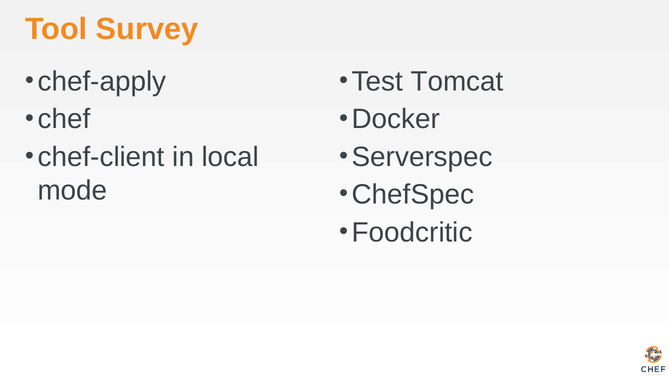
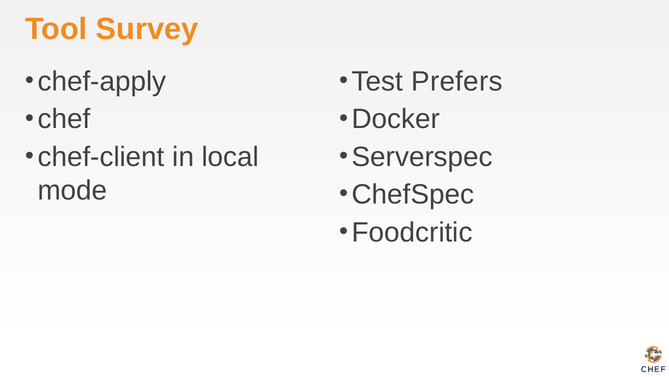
Tomcat: Tomcat -> Prefers (457, 81)
